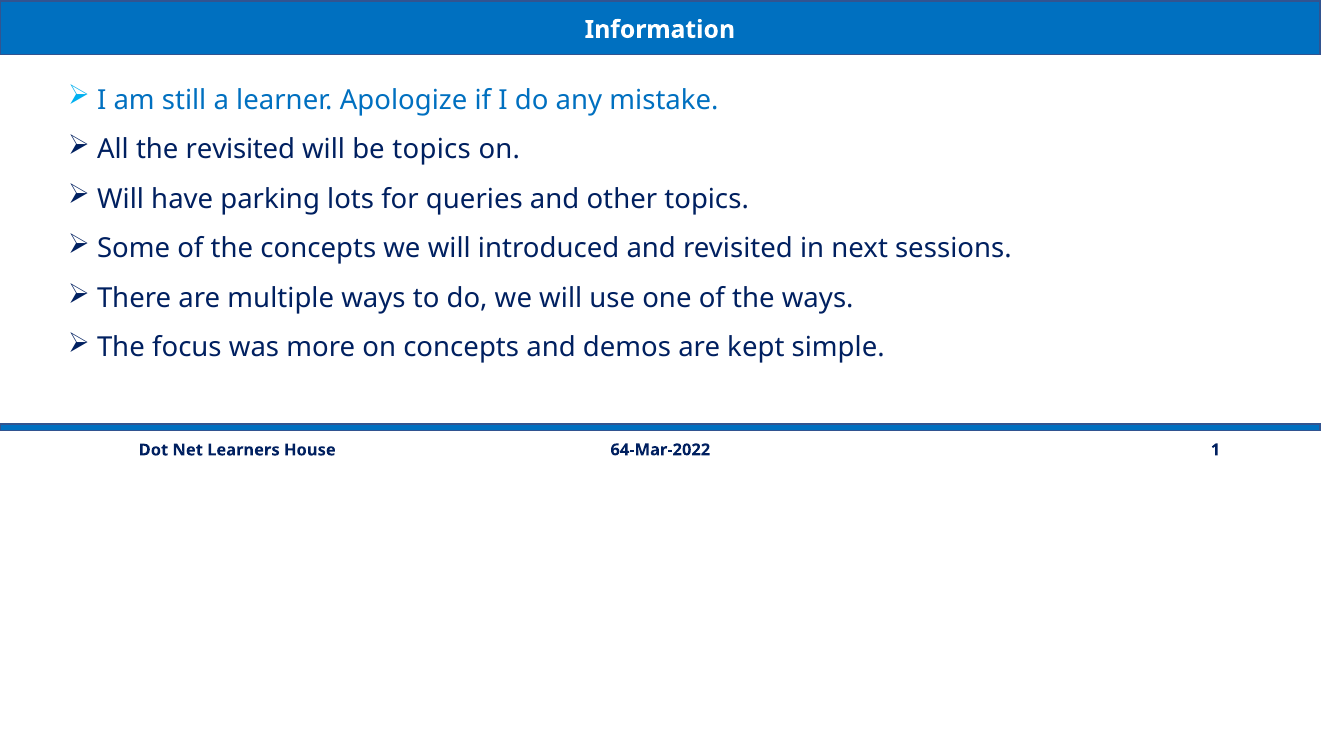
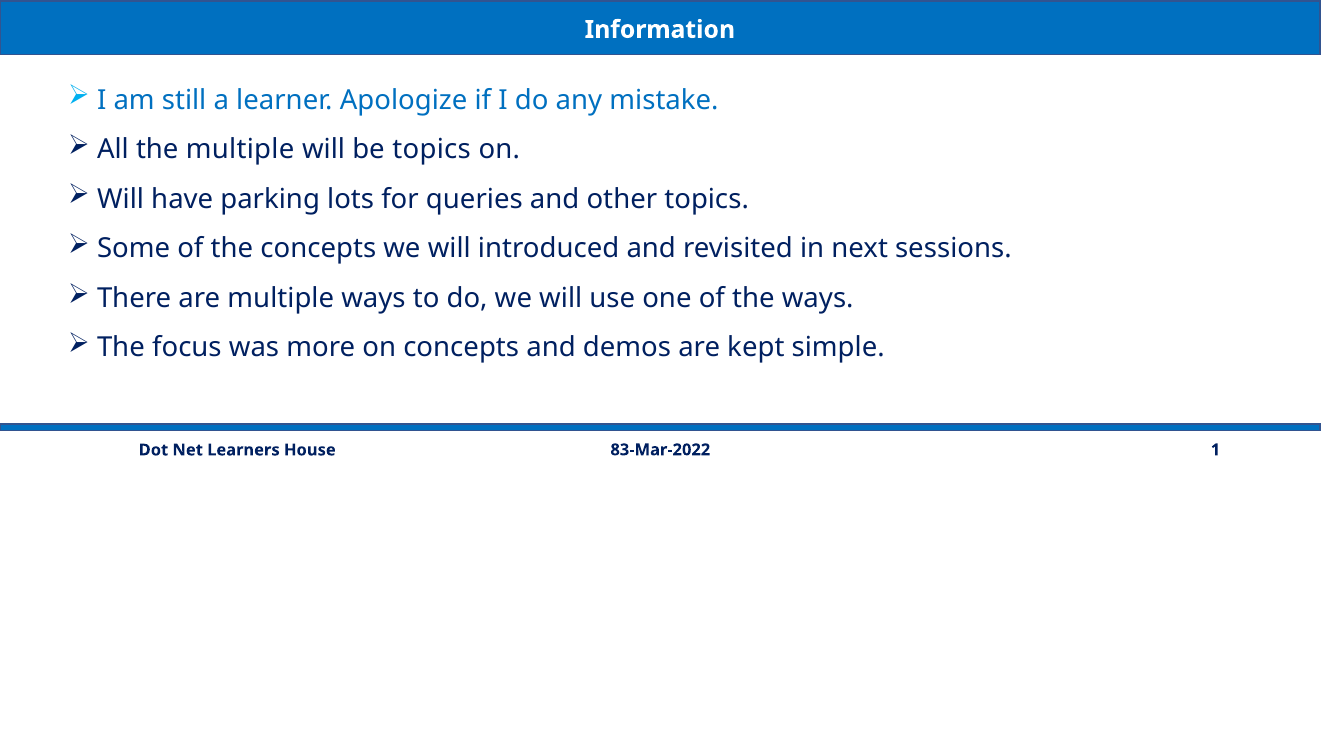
the revisited: revisited -> multiple (240, 150)
64-Mar-2022: 64-Mar-2022 -> 83-Mar-2022 (660, 450)
